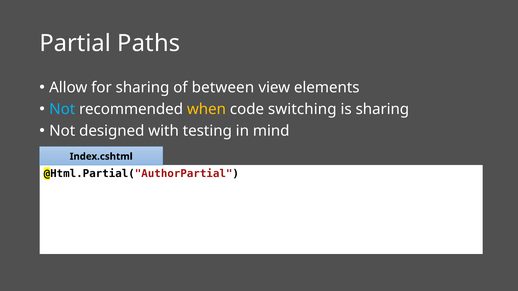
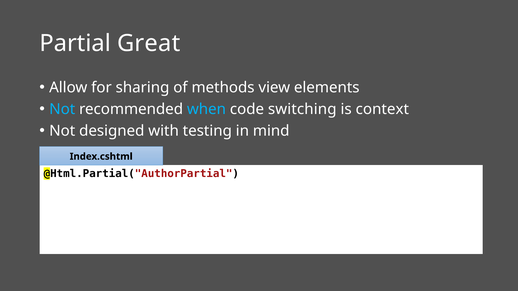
Paths: Paths -> Great (149, 44)
between: between -> methods (223, 88)
when colour: yellow -> light blue (206, 109)
is sharing: sharing -> context (382, 109)
